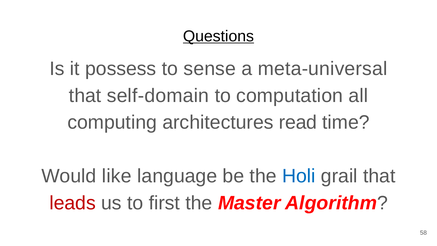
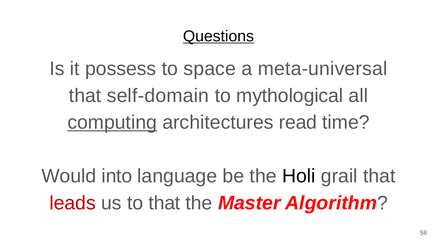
sense: sense -> space (210, 69)
computation: computation -> mythological (290, 96)
computing underline: none -> present (112, 122)
like: like -> into (117, 176)
Holi colour: blue -> black (299, 176)
to first: first -> that (164, 203)
